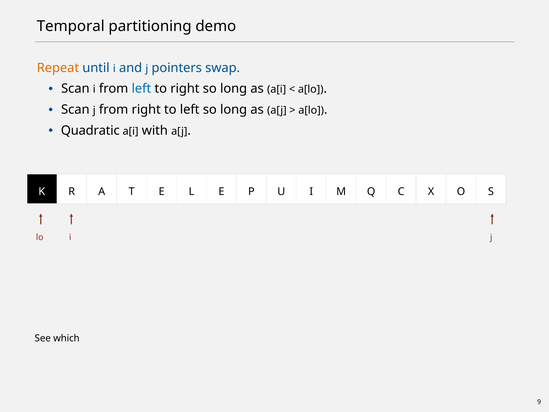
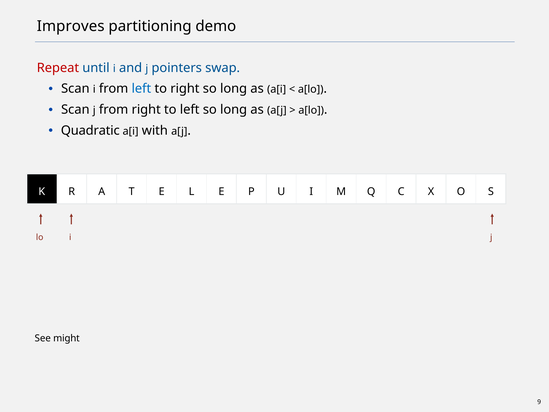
Temporal: Temporal -> Improves (71, 26)
Repeat colour: orange -> red (58, 68)
which: which -> might (66, 338)
